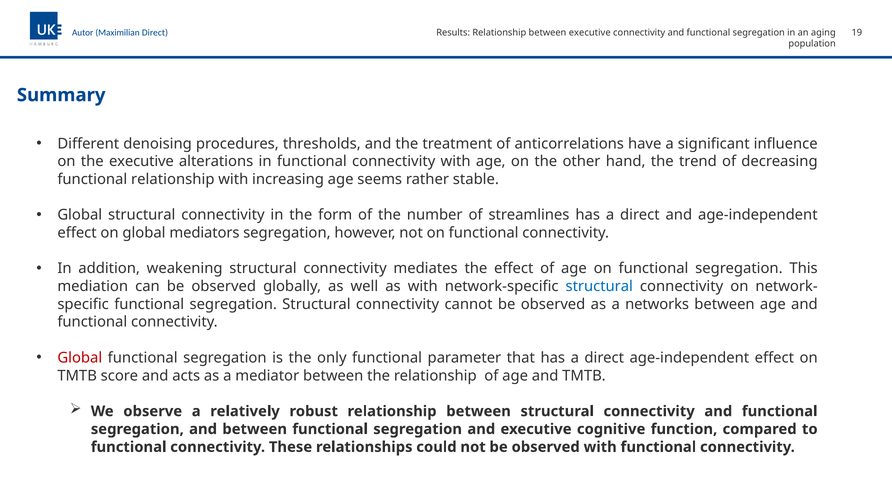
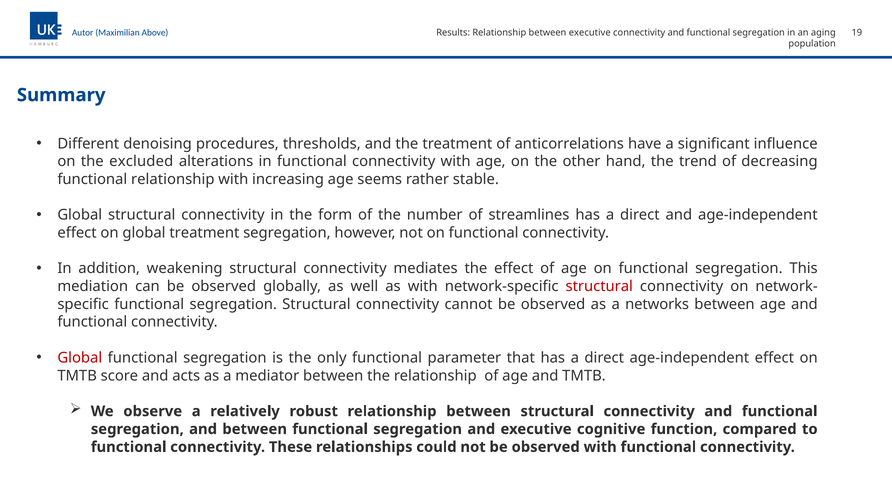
Maximilian Direct: Direct -> Above (155, 33)
the executive: executive -> excluded (141, 161)
global mediators: mediators -> treatment (204, 233)
structural colour: blue -> red (599, 286)
